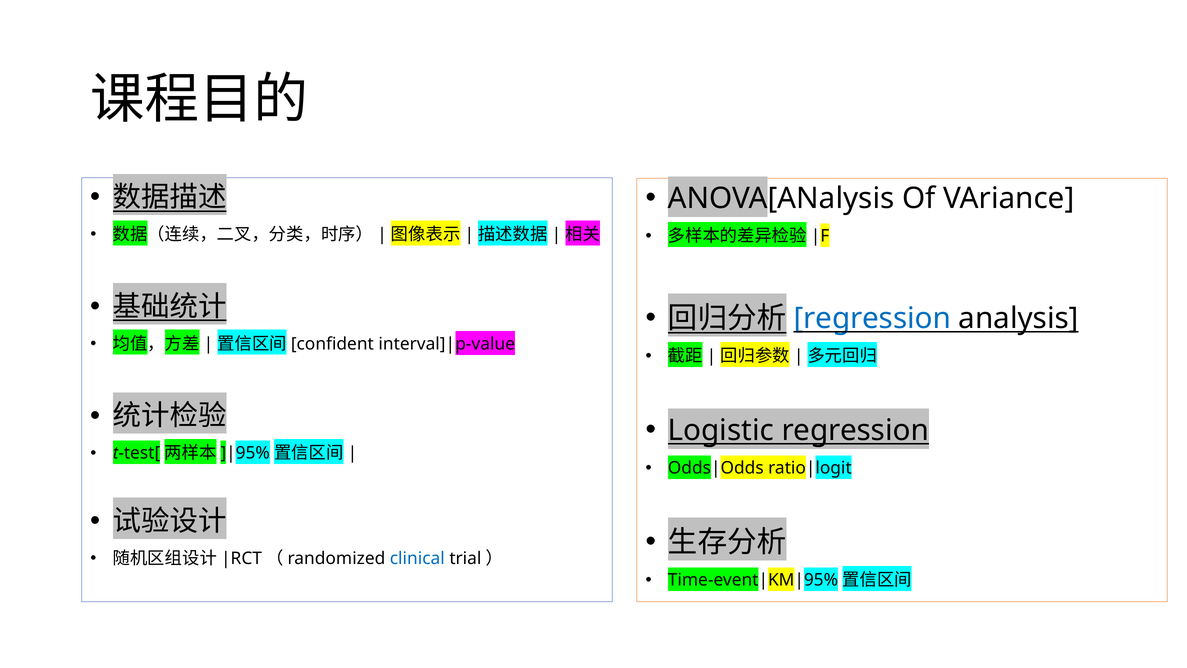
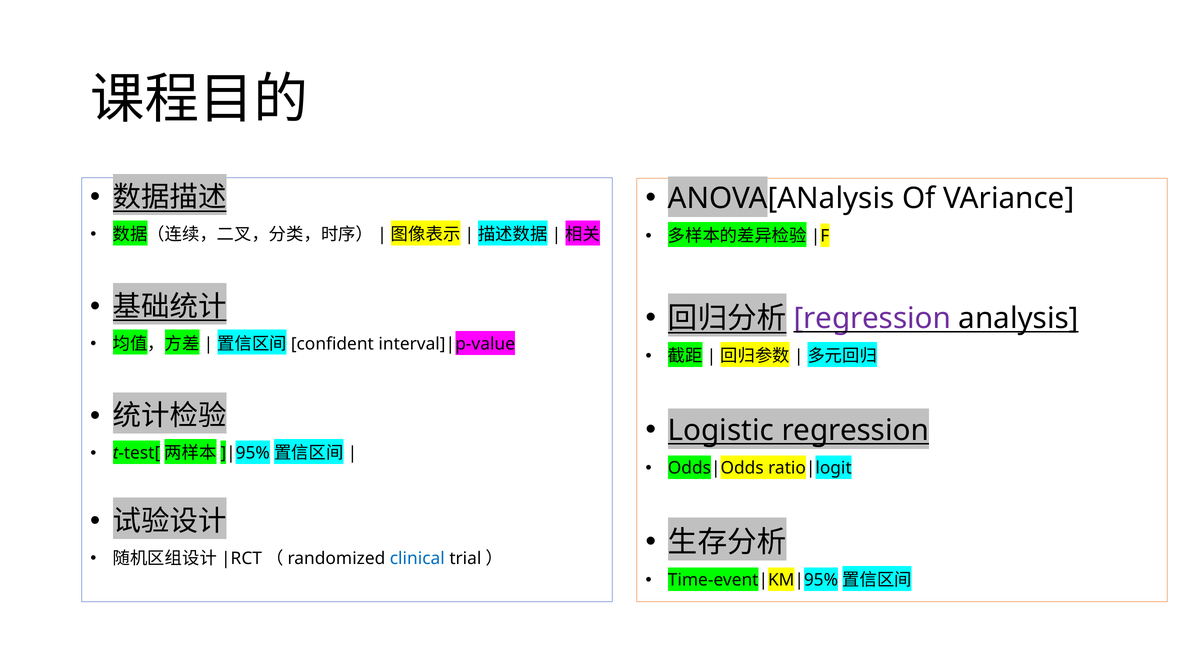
regression colour: blue -> purple (872, 318)
